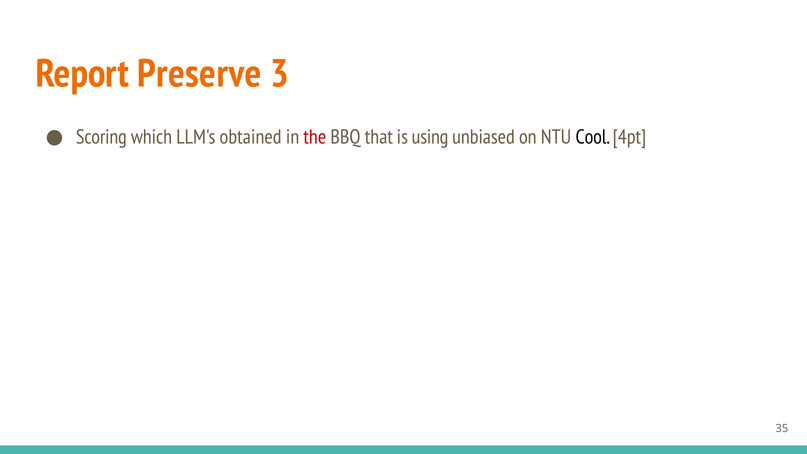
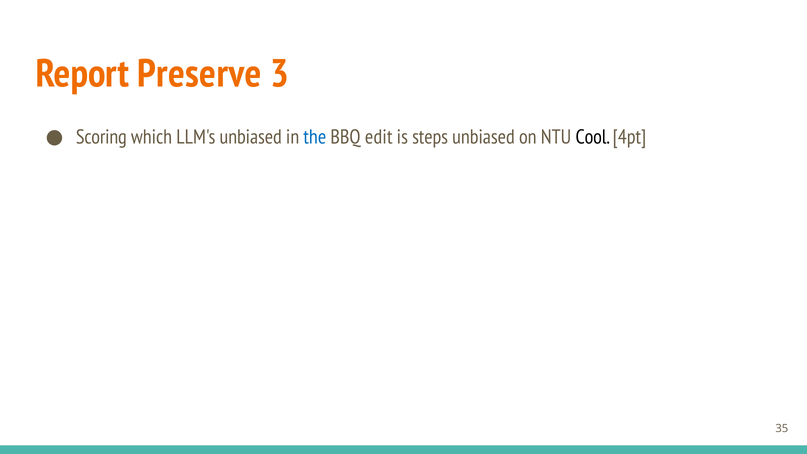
LLM's obtained: obtained -> unbiased (251, 137)
the colour: red -> blue (315, 137)
that: that -> edit (379, 137)
using: using -> steps (430, 137)
